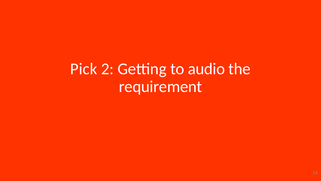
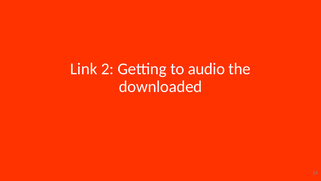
Pick: Pick -> Link (84, 69)
requirement: requirement -> downloaded (160, 87)
